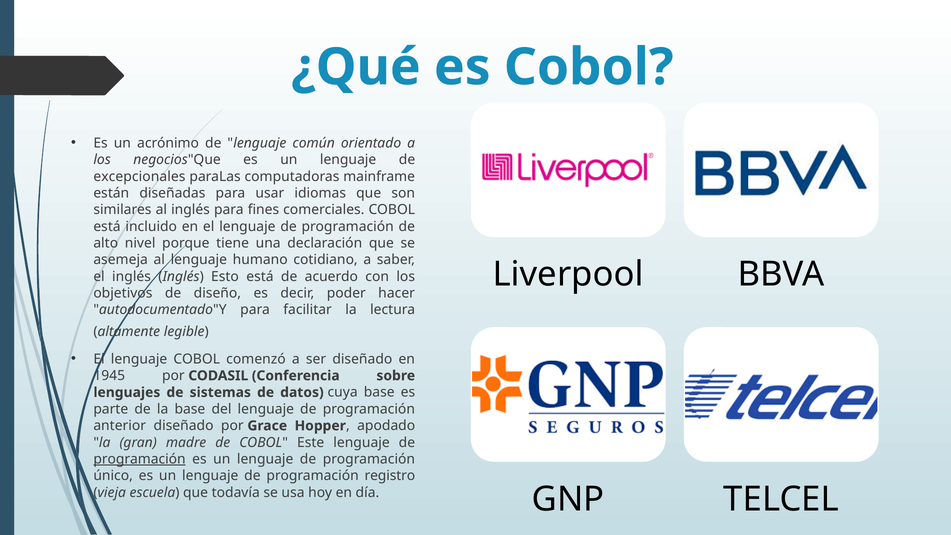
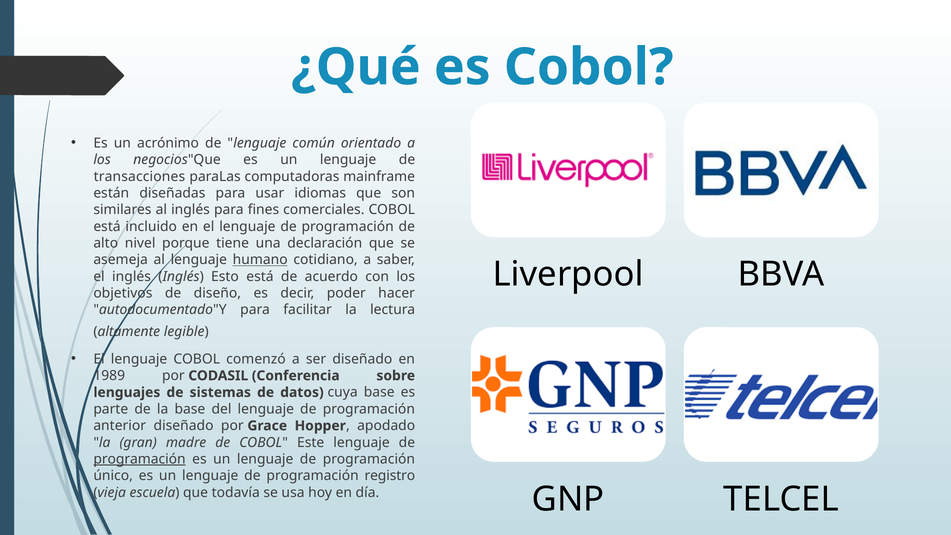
excepcionales: excepcionales -> transacciones (139, 176)
humano underline: none -> present (260, 260)
1945: 1945 -> 1989 (109, 376)
